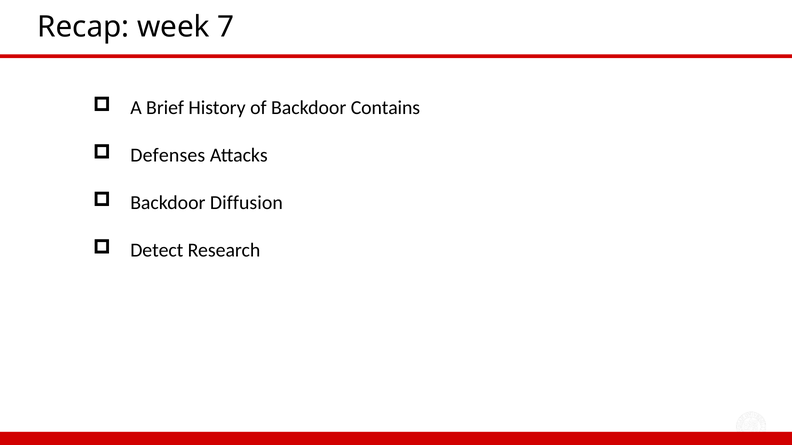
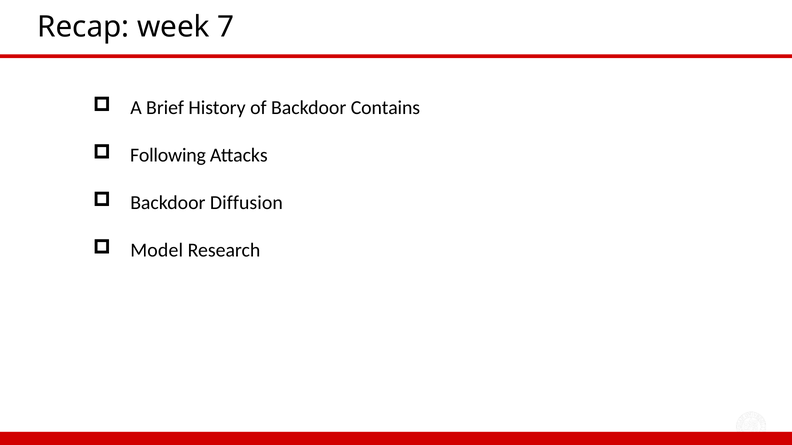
Defenses: Defenses -> Following (168, 155)
Detect: Detect -> Model (157, 250)
